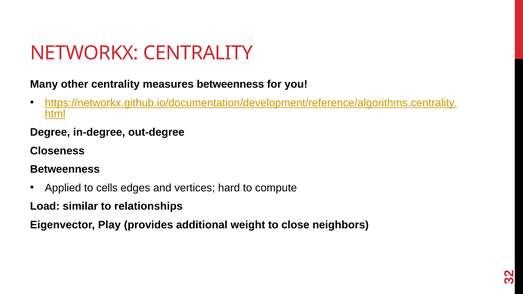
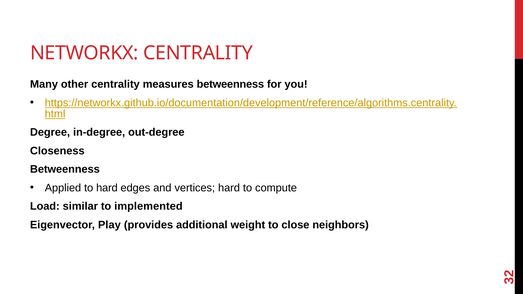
to cells: cells -> hard (107, 188)
relationships: relationships -> implemented (148, 207)
